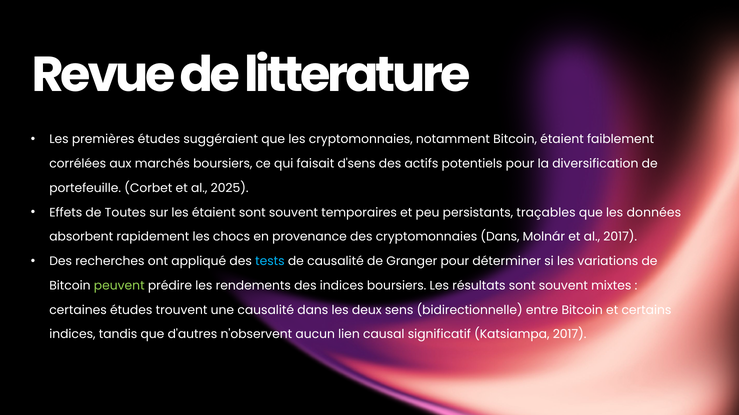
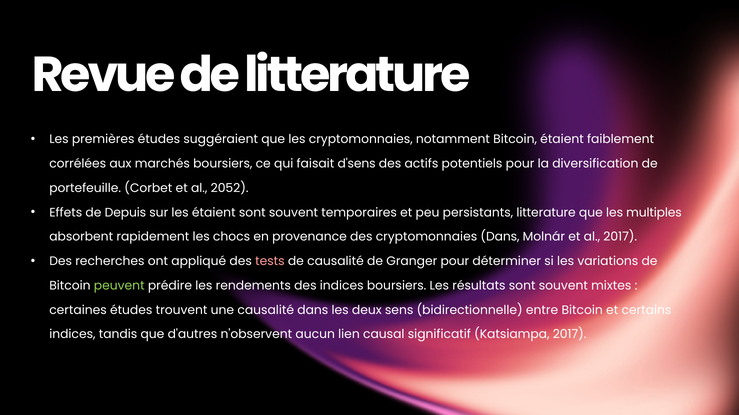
2025: 2025 -> 2052 (230, 188)
Toutes: Toutes -> Depuis (125, 213)
persistants traçables: traçables -> litterature (546, 213)
données: données -> multiples (654, 213)
tests colour: light blue -> pink (270, 262)
